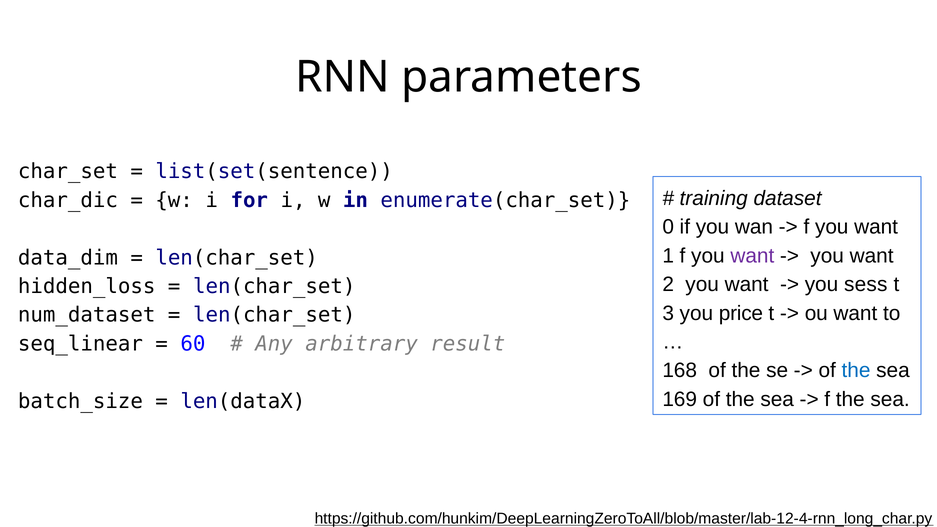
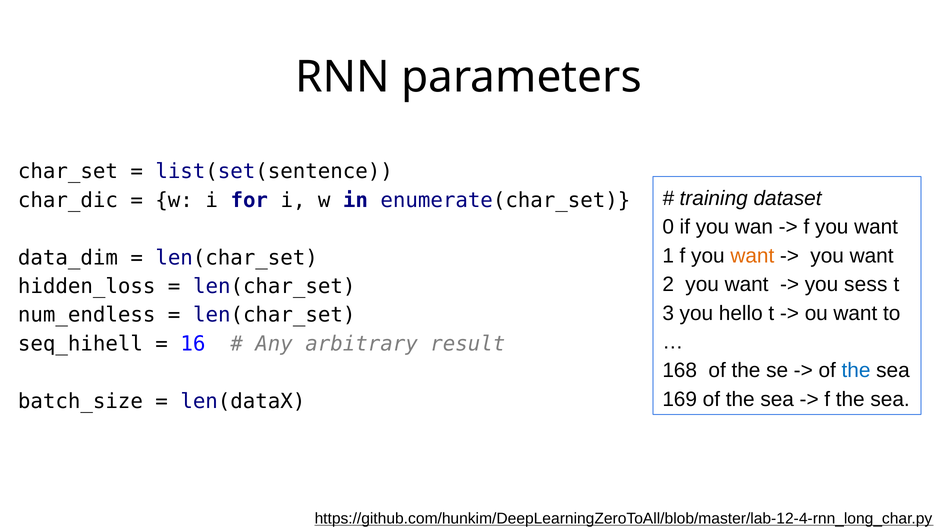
want colour: purple -> orange (752, 256)
price: price -> hello (741, 313)
num_dataset: num_dataset -> num_endless (87, 315)
seq_linear: seq_linear -> seq_hihell (80, 344)
60: 60 -> 16 (193, 344)
